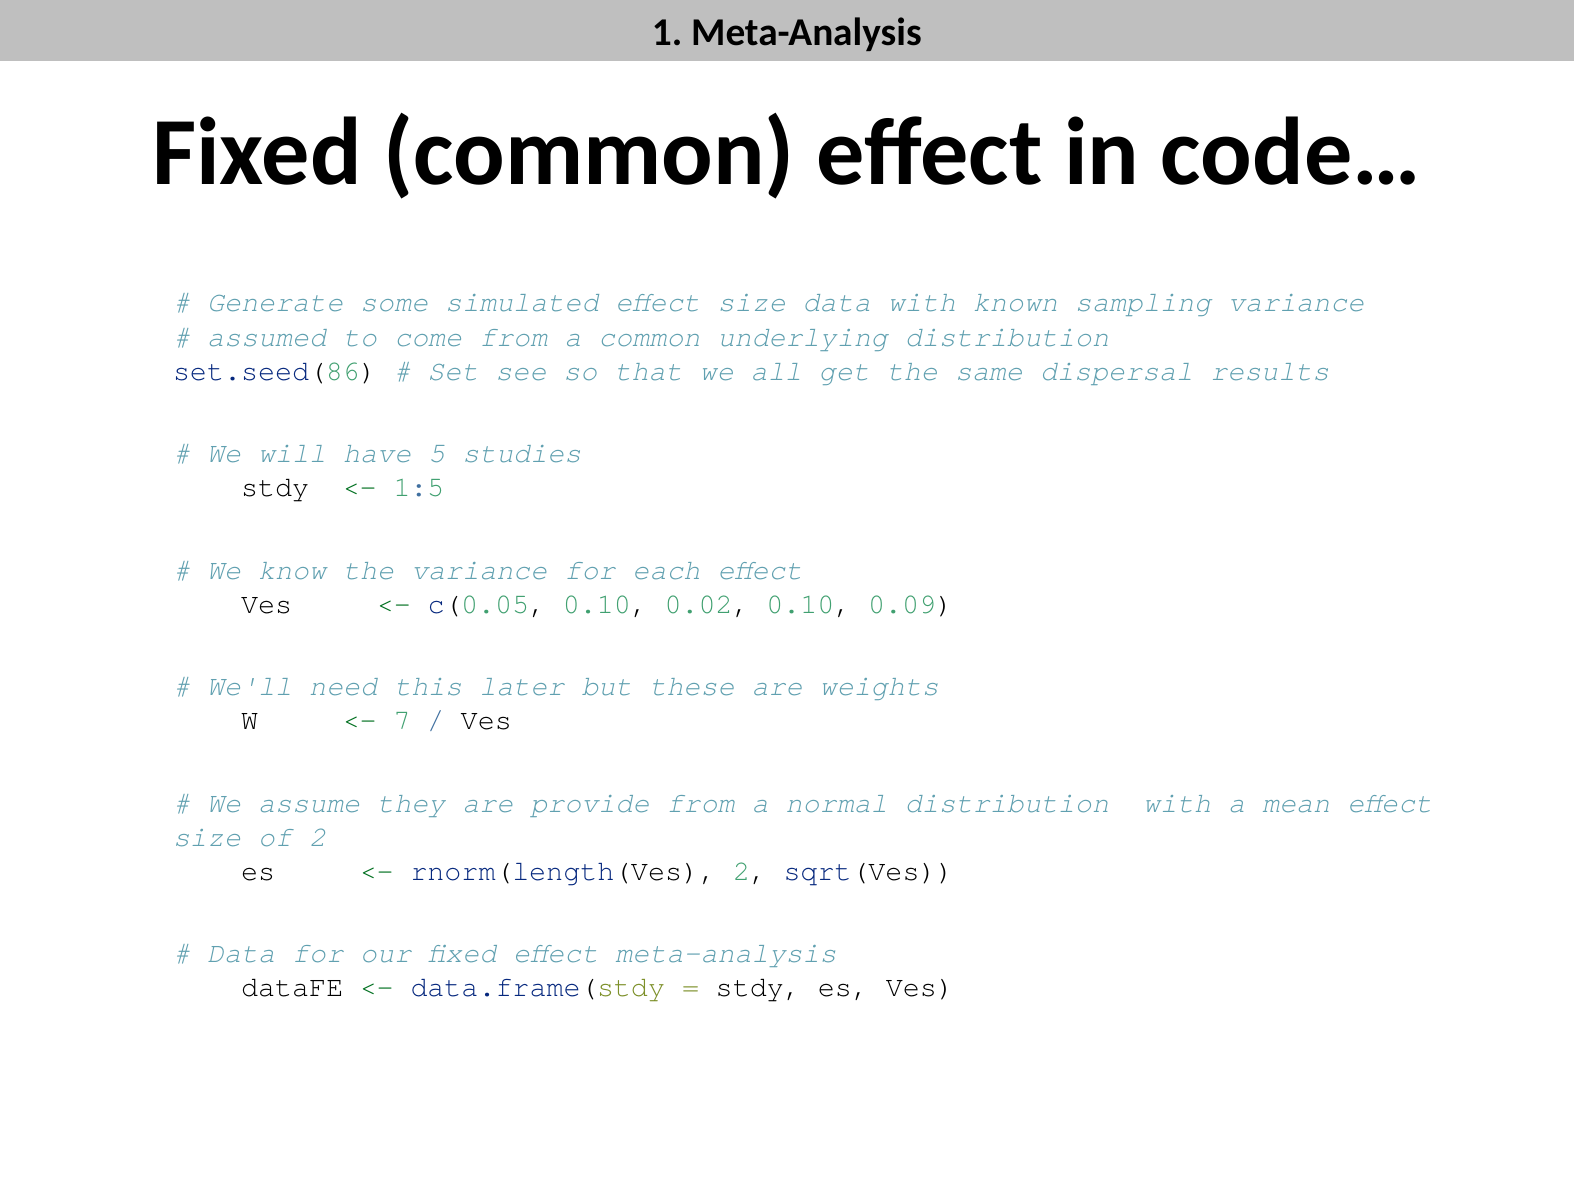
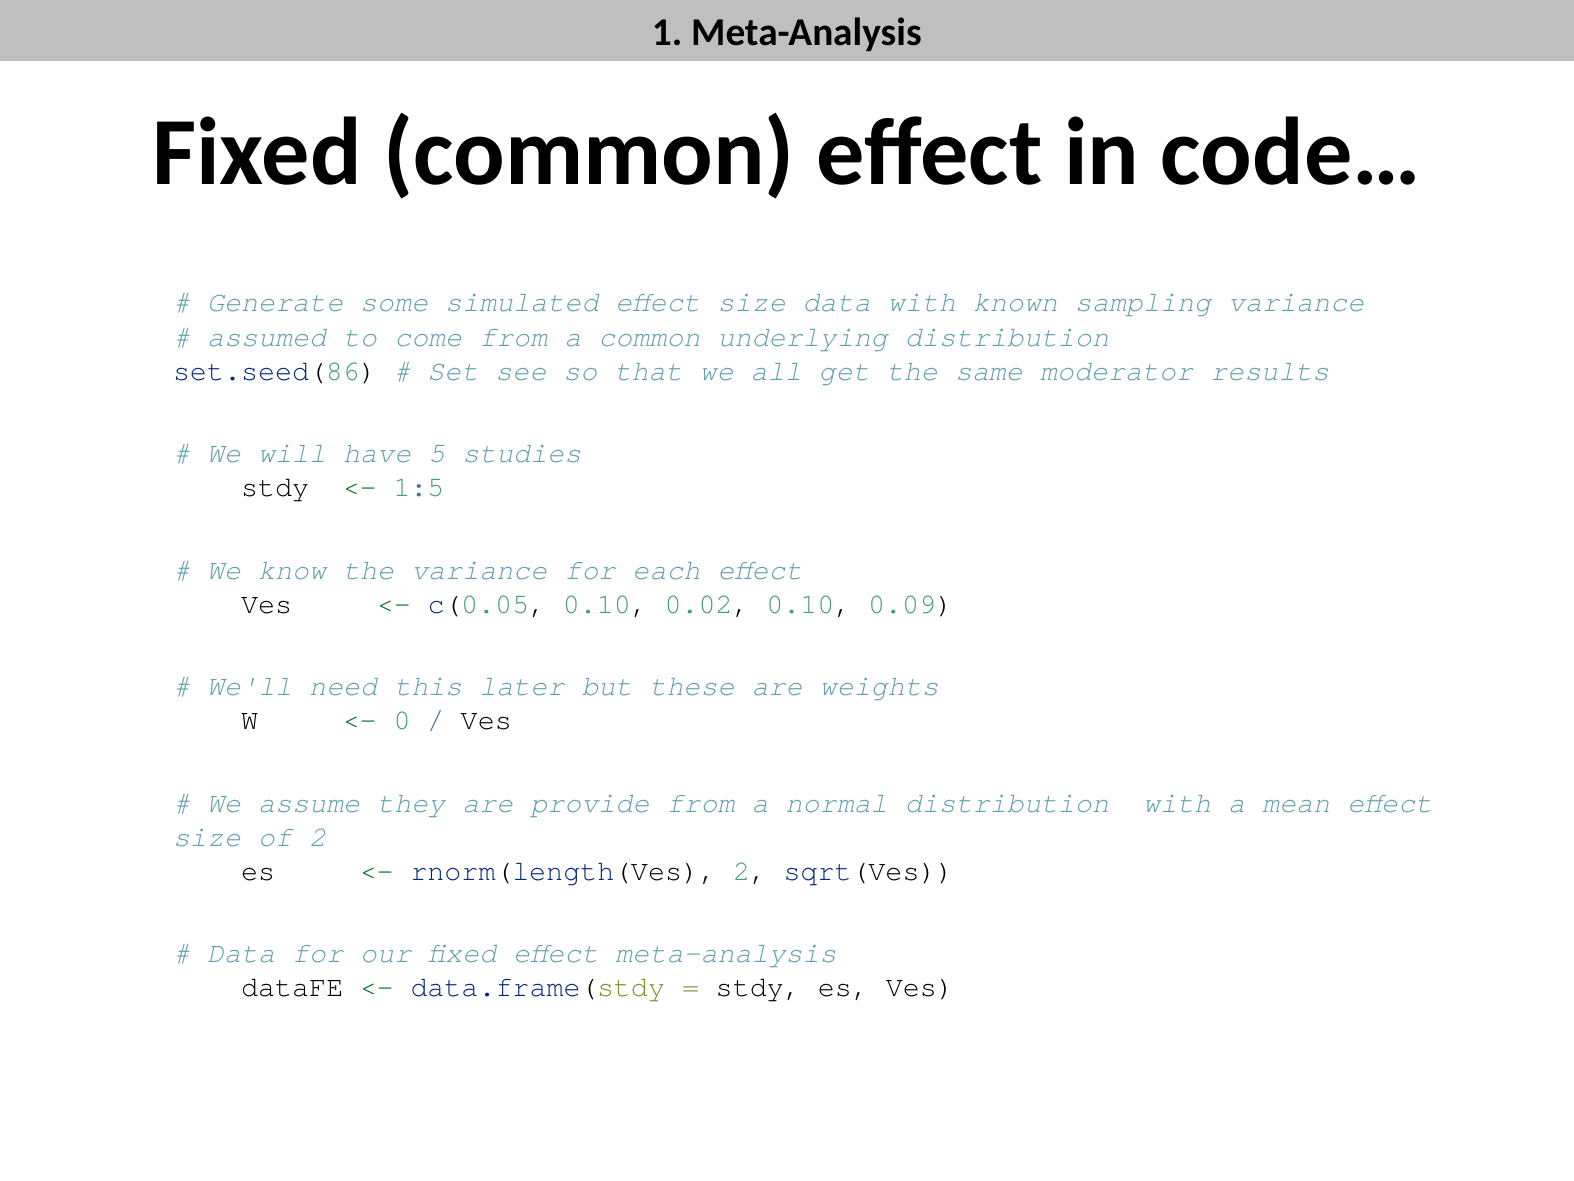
dispersal: dispersal -> moderator (1117, 371)
7: 7 -> 0 (402, 720)
